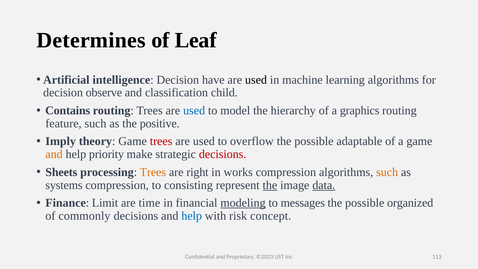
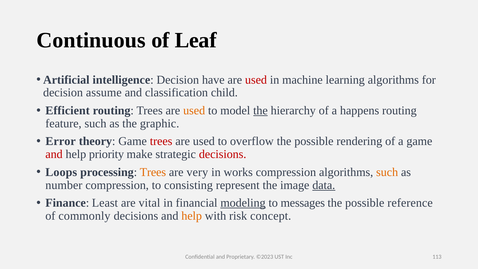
Determines: Determines -> Continuous (91, 40)
used colour: black -> red (256, 80)
observe: observe -> assume (104, 93)
Contains: Contains -> Efficient (68, 111)
used colour: blue -> orange (194, 111)
the underline: none -> present (260, 111)
graphics: graphics -> happens (360, 111)
positive: positive -> graphic (160, 123)
Imply: Imply -> Error (61, 141)
adaptable: adaptable -> rendering (359, 141)
and colour: orange -> red (54, 154)
Sheets: Sheets -> Loops (61, 172)
right: right -> very (197, 172)
systems: systems -> number (64, 185)
the underline: present -> none (270, 185)
Limit: Limit -> Least (105, 203)
time: time -> vital (149, 203)
organized: organized -> reference (410, 203)
help colour: blue -> orange (192, 216)
